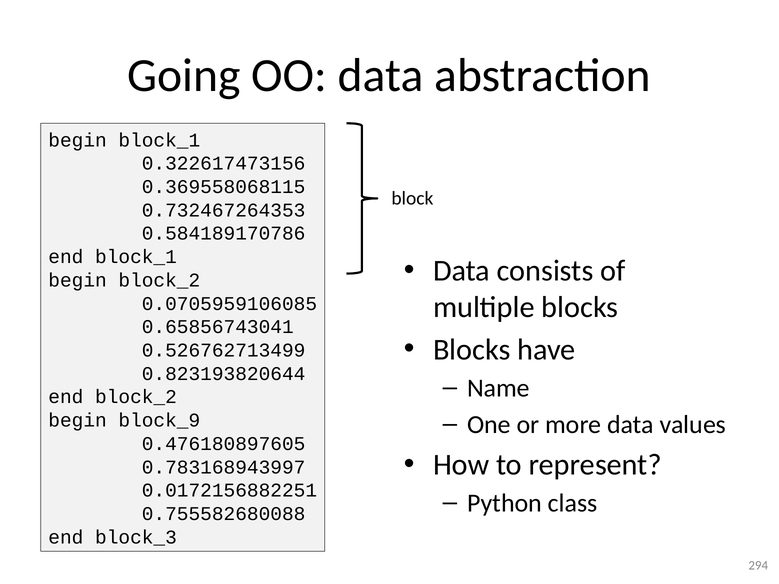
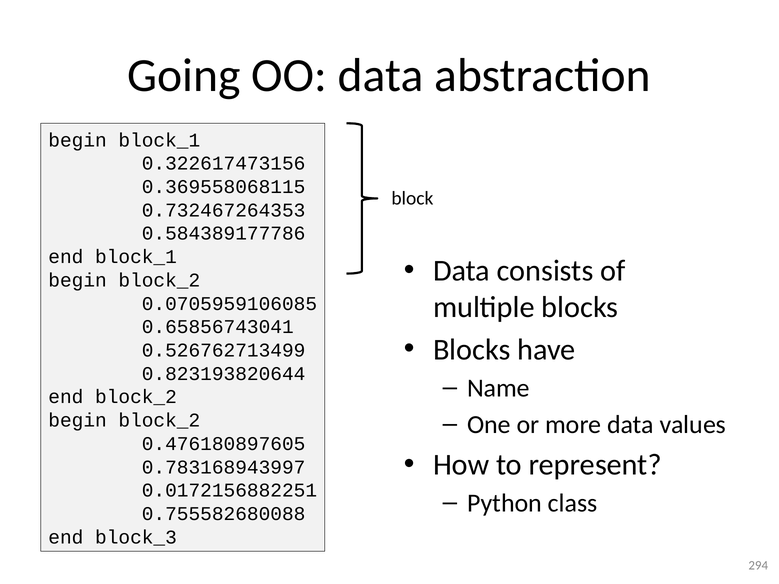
0.584189170786: 0.584189170786 -> 0.584389177786 (224, 234)
block_9: block_9 -> block_2 (159, 421)
